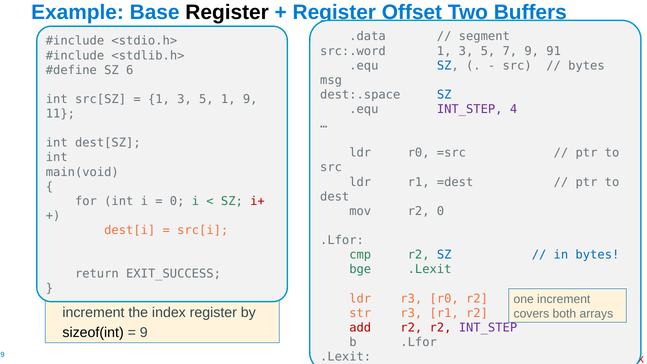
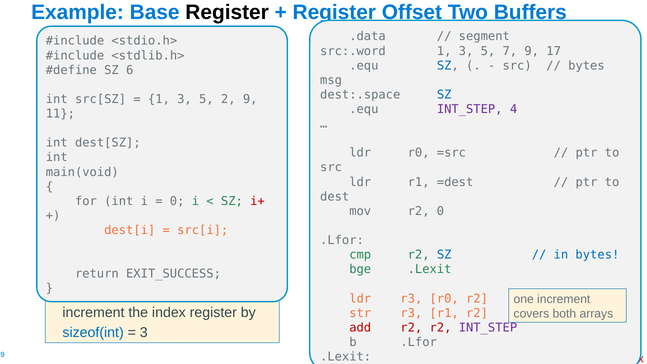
91: 91 -> 17 (554, 51)
5 1: 1 -> 2 (228, 99)
sizeof(int colour: black -> blue (93, 333)
9: 9 -> 3 (144, 333)
